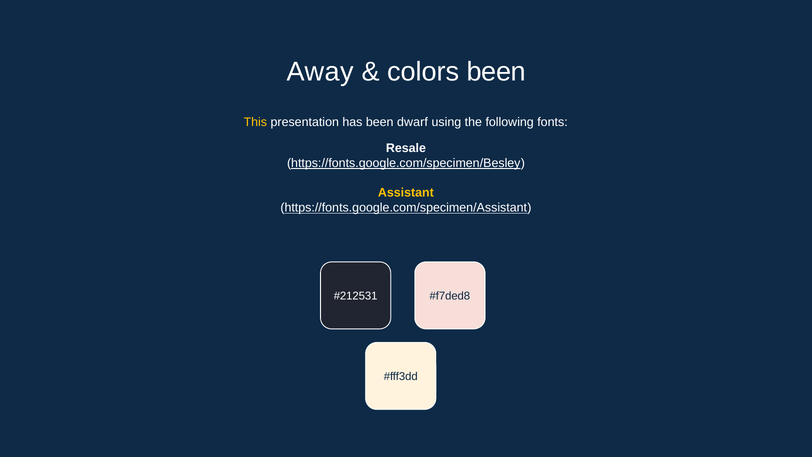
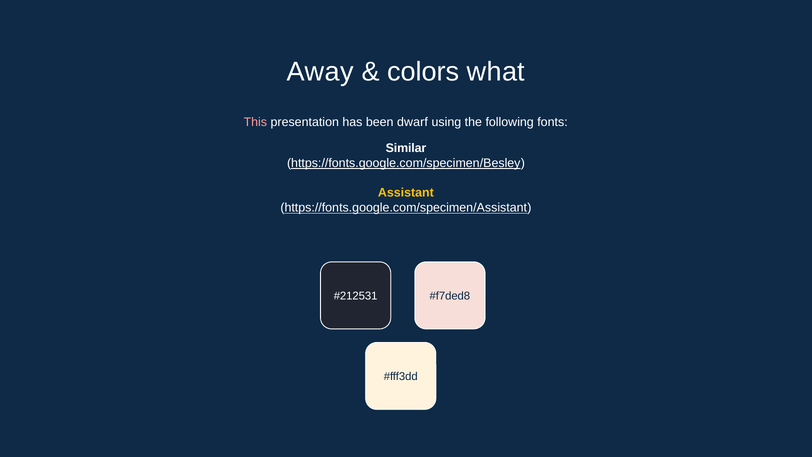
colors been: been -> what (496, 72)
This colour: yellow -> pink (255, 122)
Resale: Resale -> Similar (406, 148)
